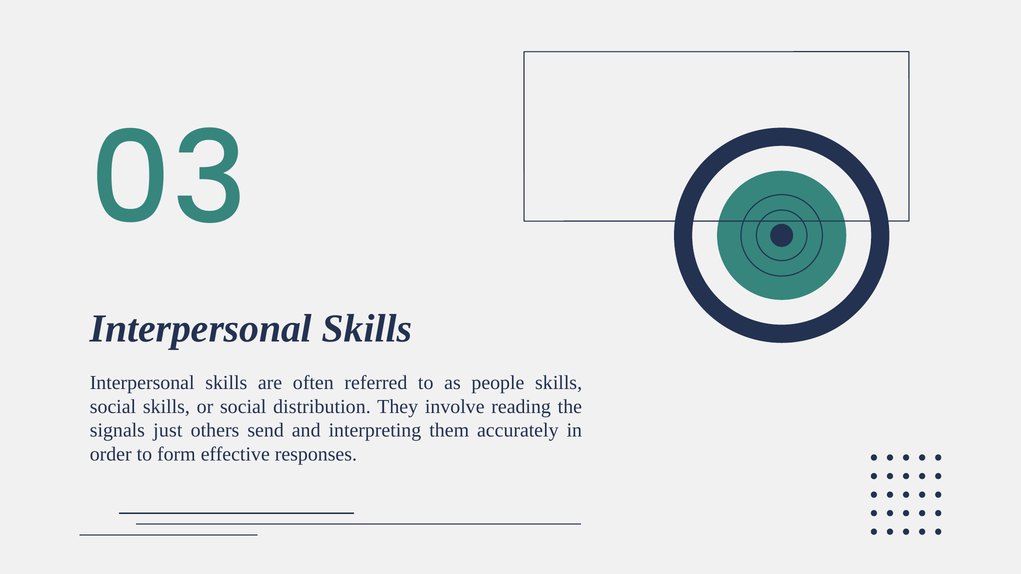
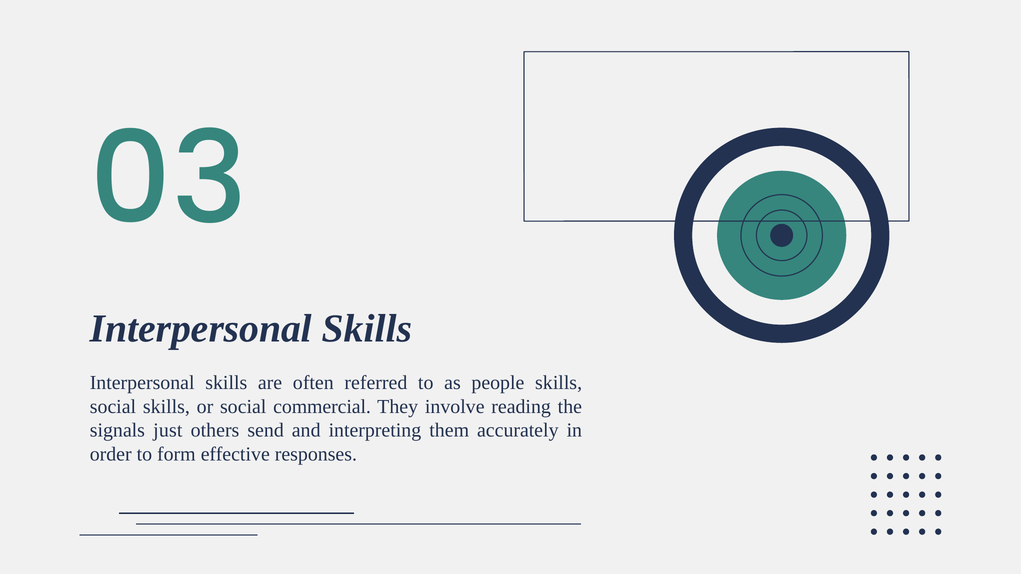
distribution: distribution -> commercial (322, 407)
